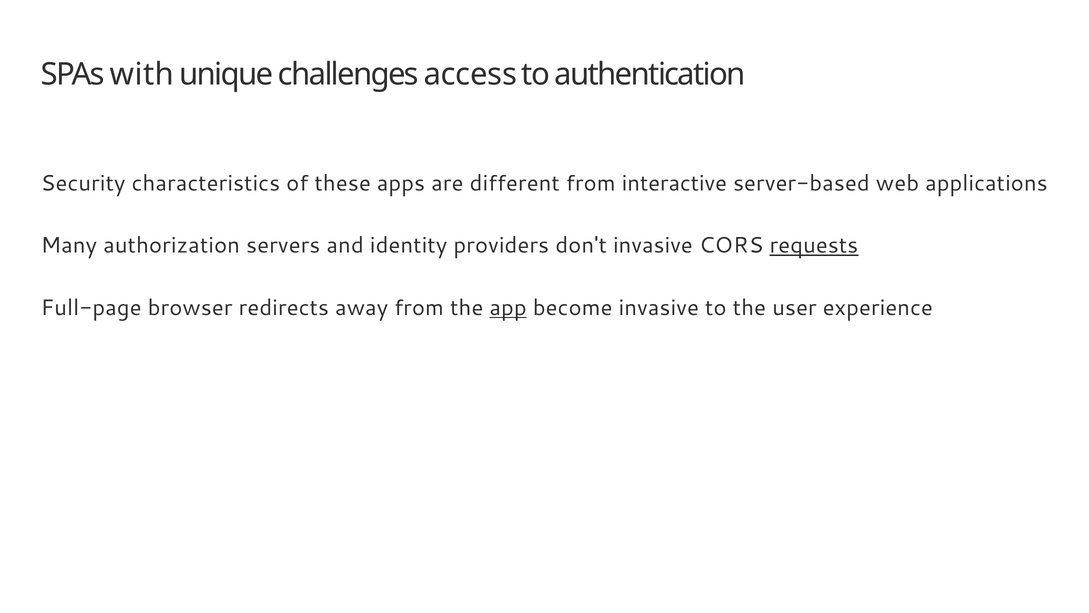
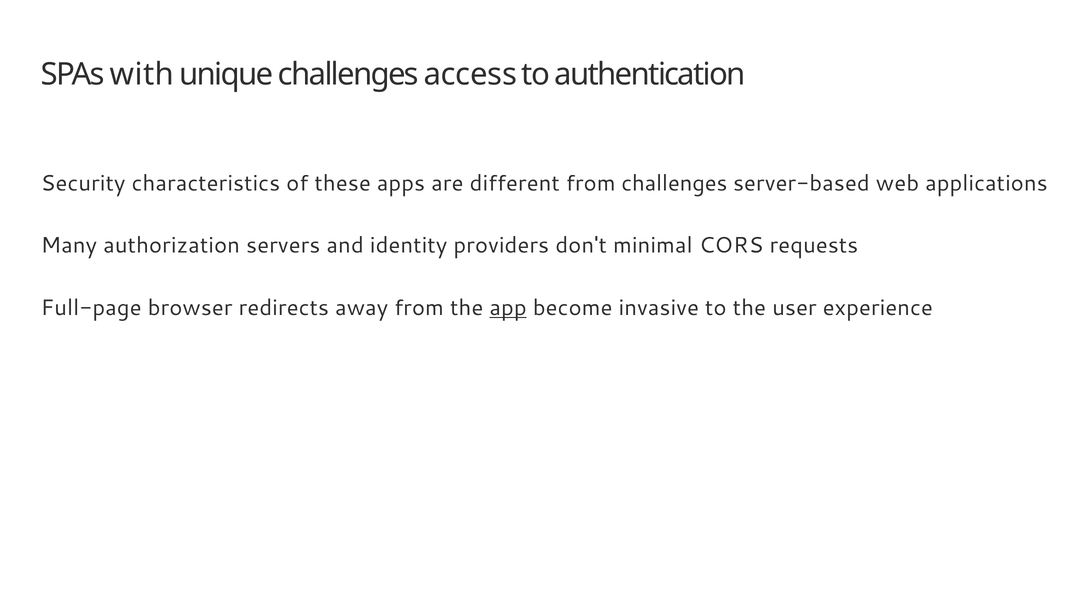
from interactive: interactive -> challenges (674, 183)
don't invasive: invasive -> minimal (653, 245)
requests underline: present -> none (814, 245)
